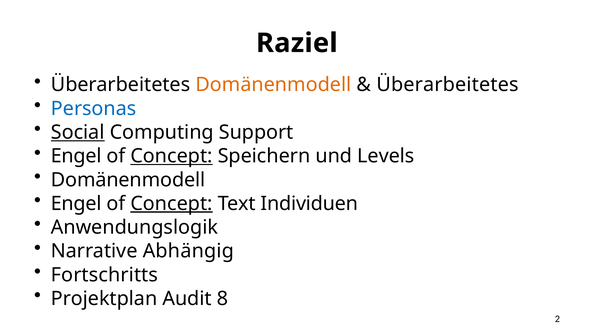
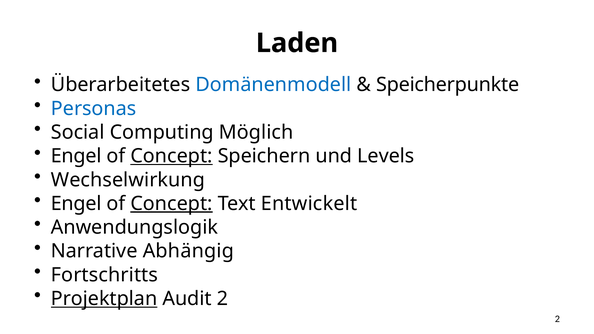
Raziel: Raziel -> Laden (297, 43)
Domänenmodell colour: orange -> blue (273, 85)
Überarbeitetes: Überarbeitetes -> Speicherpunkte (448, 85)
Social underline: present -> none (78, 132)
Support: Support -> Möglich (256, 132)
Domänenmodell: Domänenmodell -> Wechselwirkung (128, 180)
Individuen: Individuen -> Entwickelt (309, 204)
Projektplan underline: none -> present (104, 299)
Audit 8: 8 -> 2 (223, 299)
